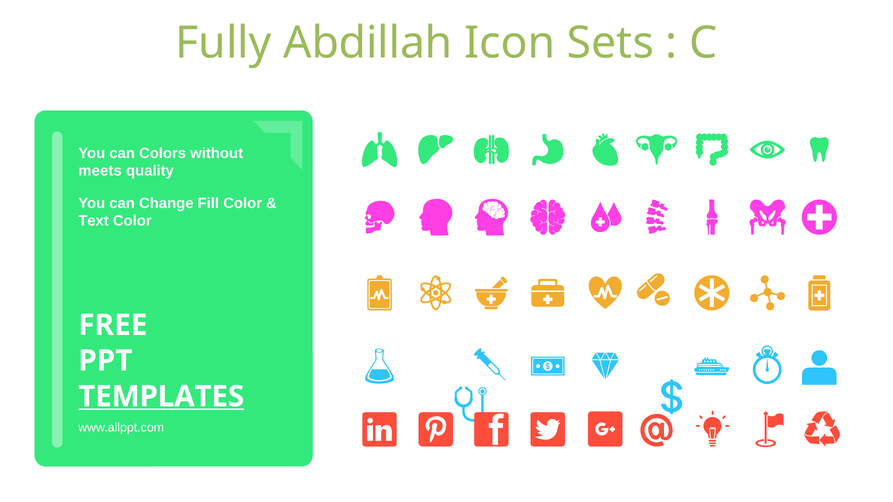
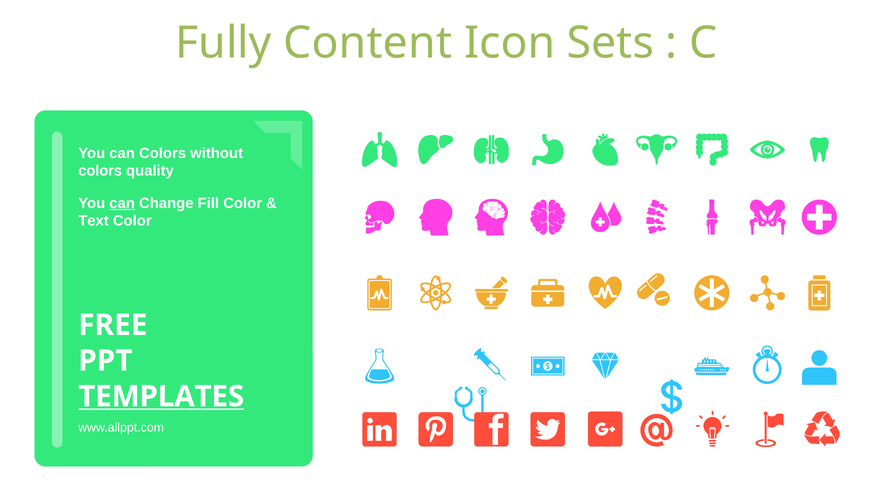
Abdillah: Abdillah -> Content (368, 43)
meets: meets -> colors (100, 171)
can underline: none -> present (122, 203)
